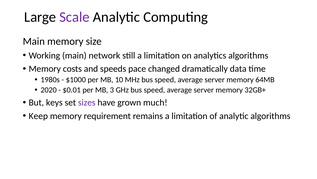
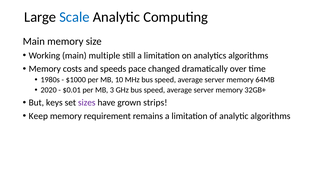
Scale colour: purple -> blue (74, 17)
network: network -> multiple (104, 55)
data: data -> over (238, 69)
much: much -> strips (155, 102)
